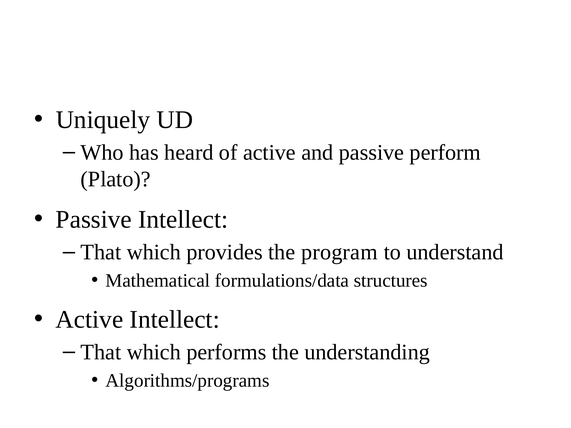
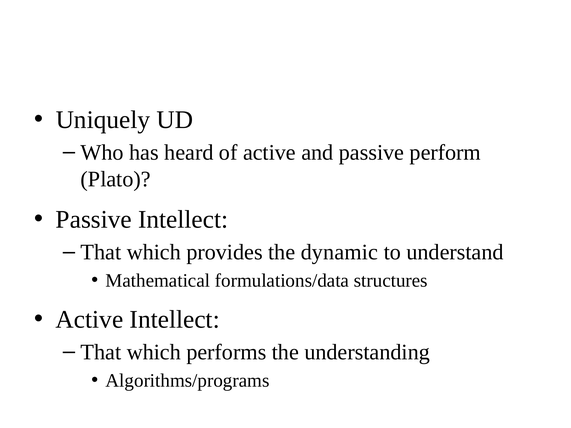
program: program -> dynamic (339, 252)
